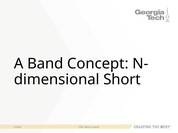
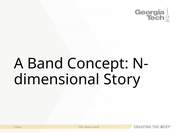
Short: Short -> Story (122, 80)
